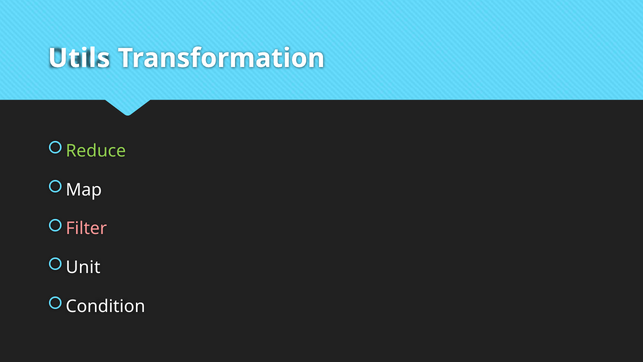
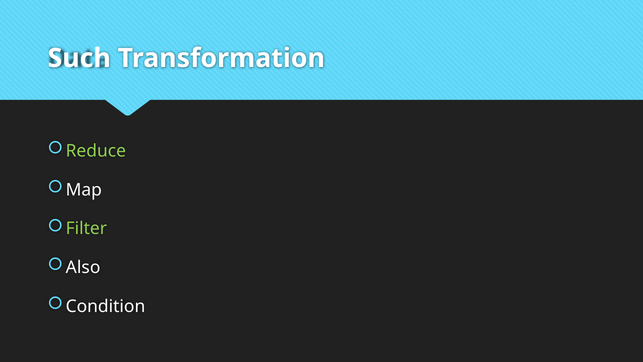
Utils: Utils -> Such (79, 58)
Filter colour: pink -> light green (86, 228)
Unit: Unit -> Also (83, 267)
